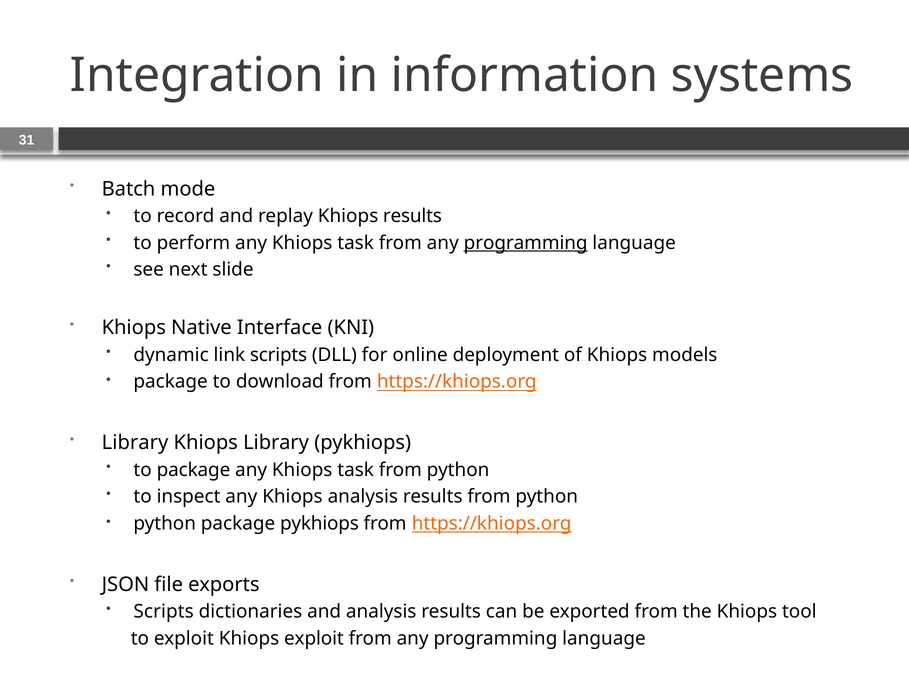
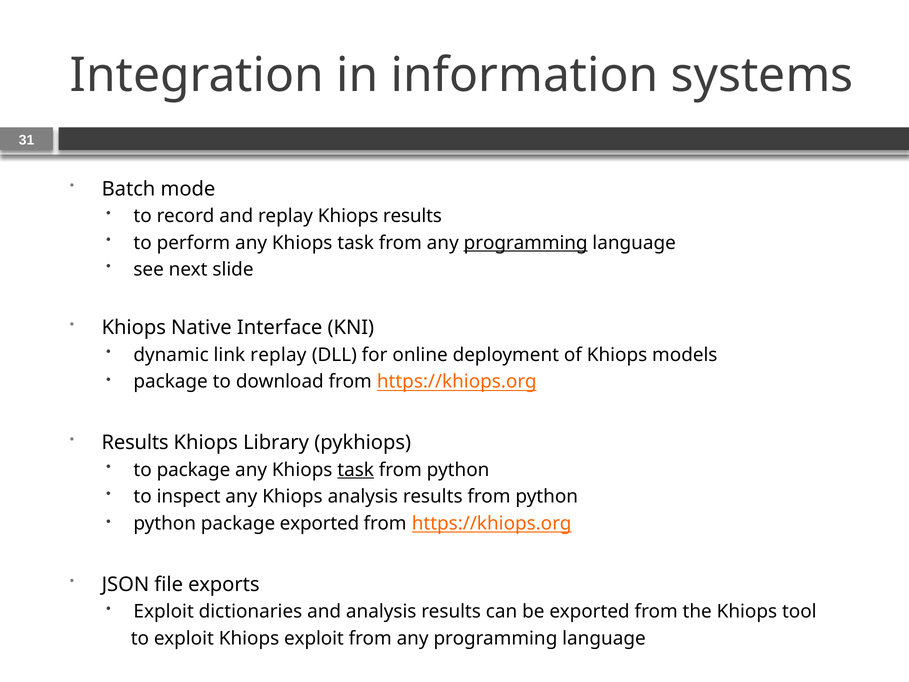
link scripts: scripts -> replay (278, 355)
Library: Library -> Results (135, 443)
task underline: none -> present (356, 470)
package pykhiops: pykhiops -> exported (319, 523)
Scripts: Scripts -> Exploit (164, 611)
